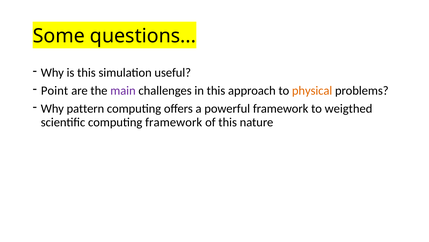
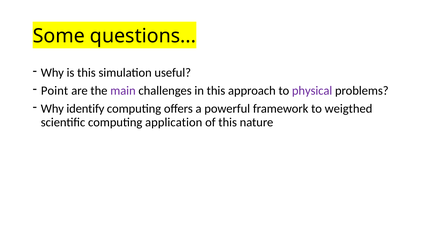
physical colour: orange -> purple (312, 91)
pattern: pattern -> identify (85, 109)
computing framework: framework -> application (174, 122)
